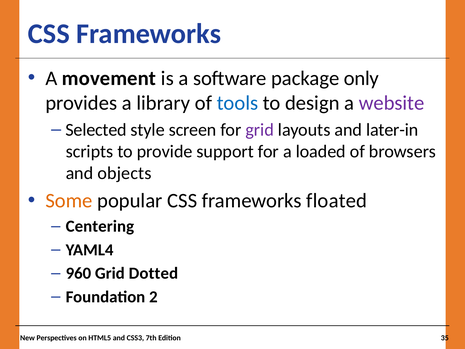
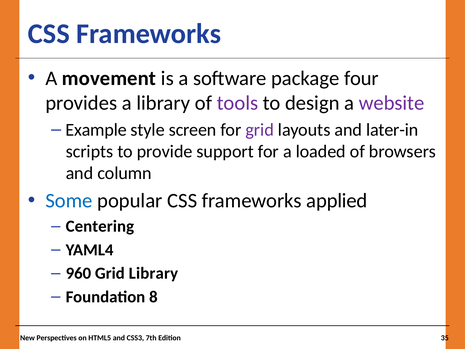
only: only -> four (361, 78)
tools colour: blue -> purple (237, 103)
Selected: Selected -> Example (96, 130)
objects: objects -> column (125, 173)
Some colour: orange -> blue (69, 201)
floated: floated -> applied (337, 201)
Grid Dotted: Dotted -> Library (153, 273)
2: 2 -> 8 (153, 297)
